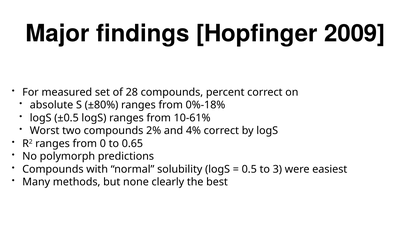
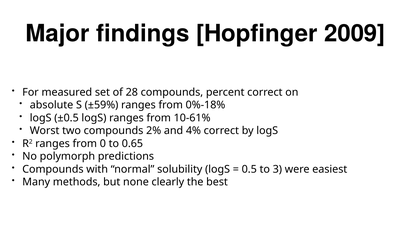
±80%: ±80% -> ±59% (102, 105)
